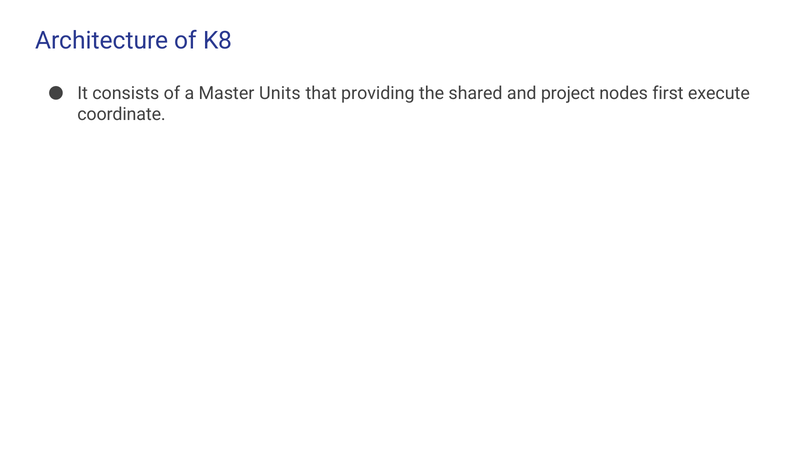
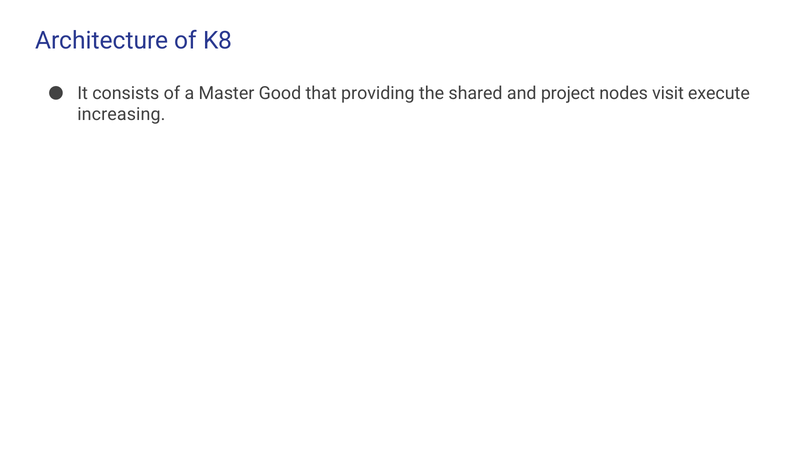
Units: Units -> Good (280, 93)
first: first -> visit (668, 93)
coordinate: coordinate -> increasing (121, 115)
